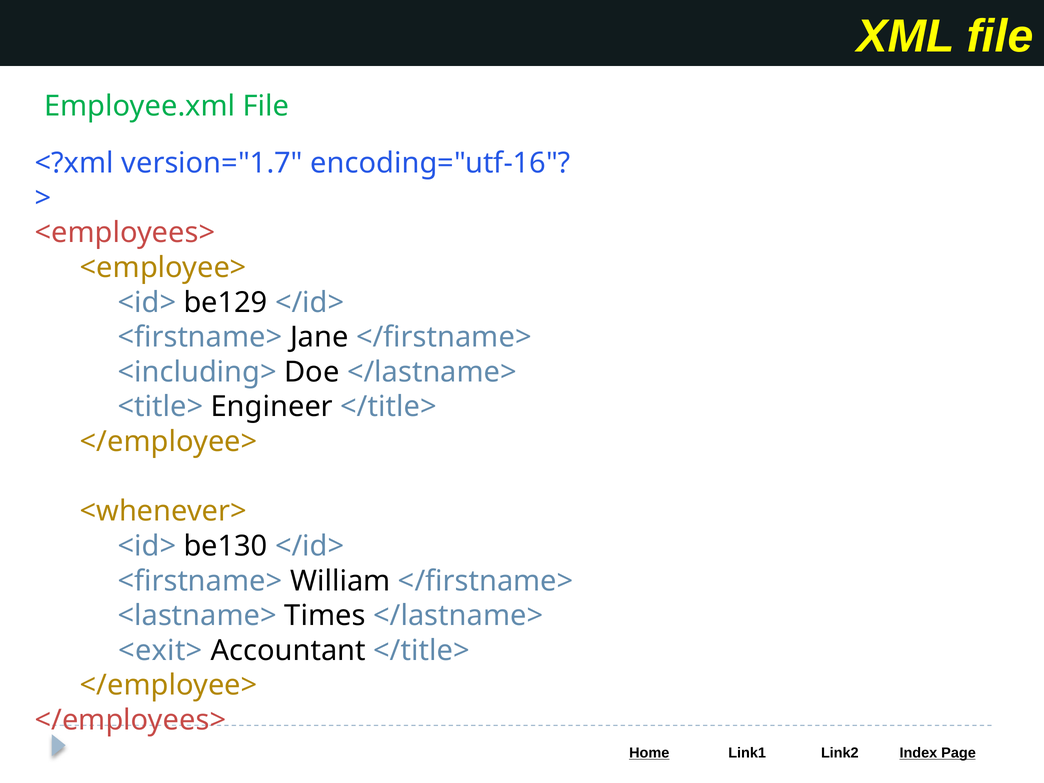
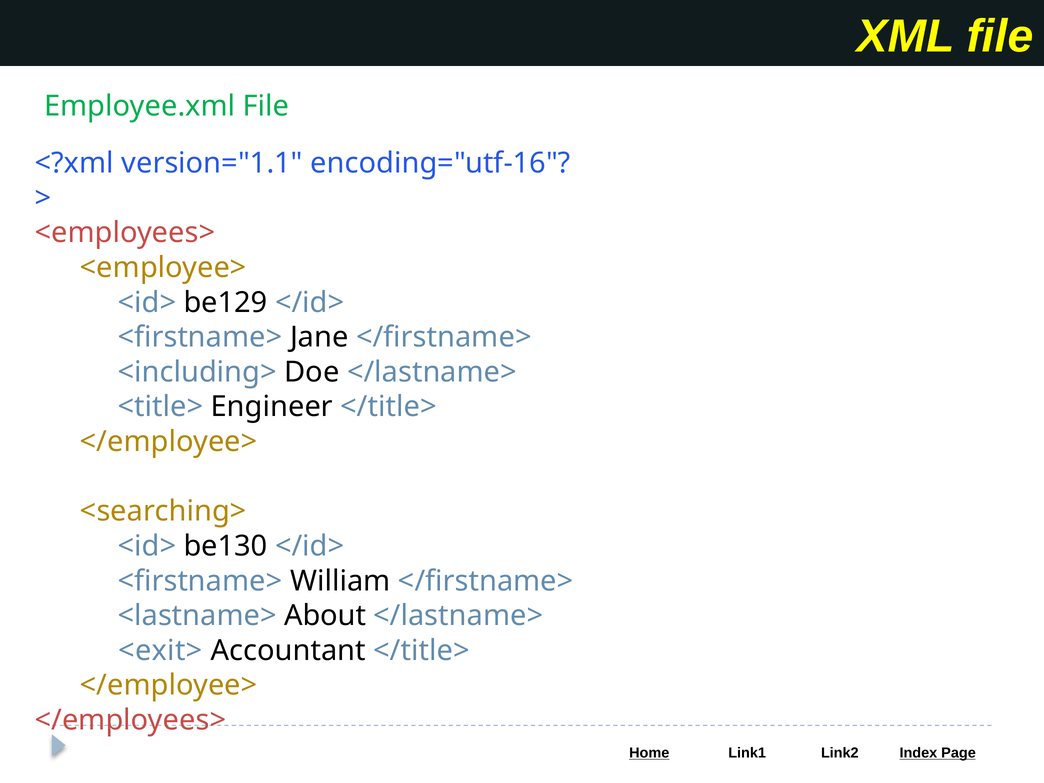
version="1.7: version="1.7 -> version="1.1 (212, 163)
<whenever>: <whenever> -> <searching> (163, 511)
Times: Times -> About (325, 616)
